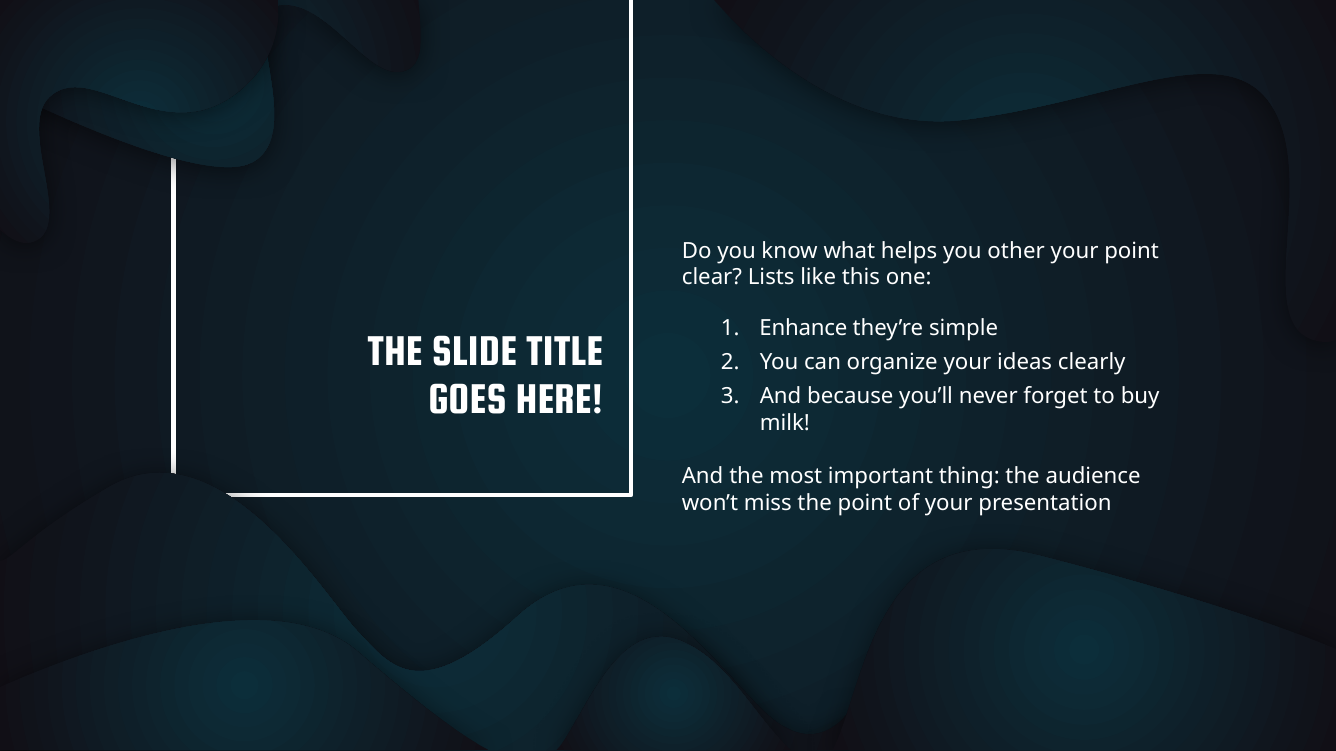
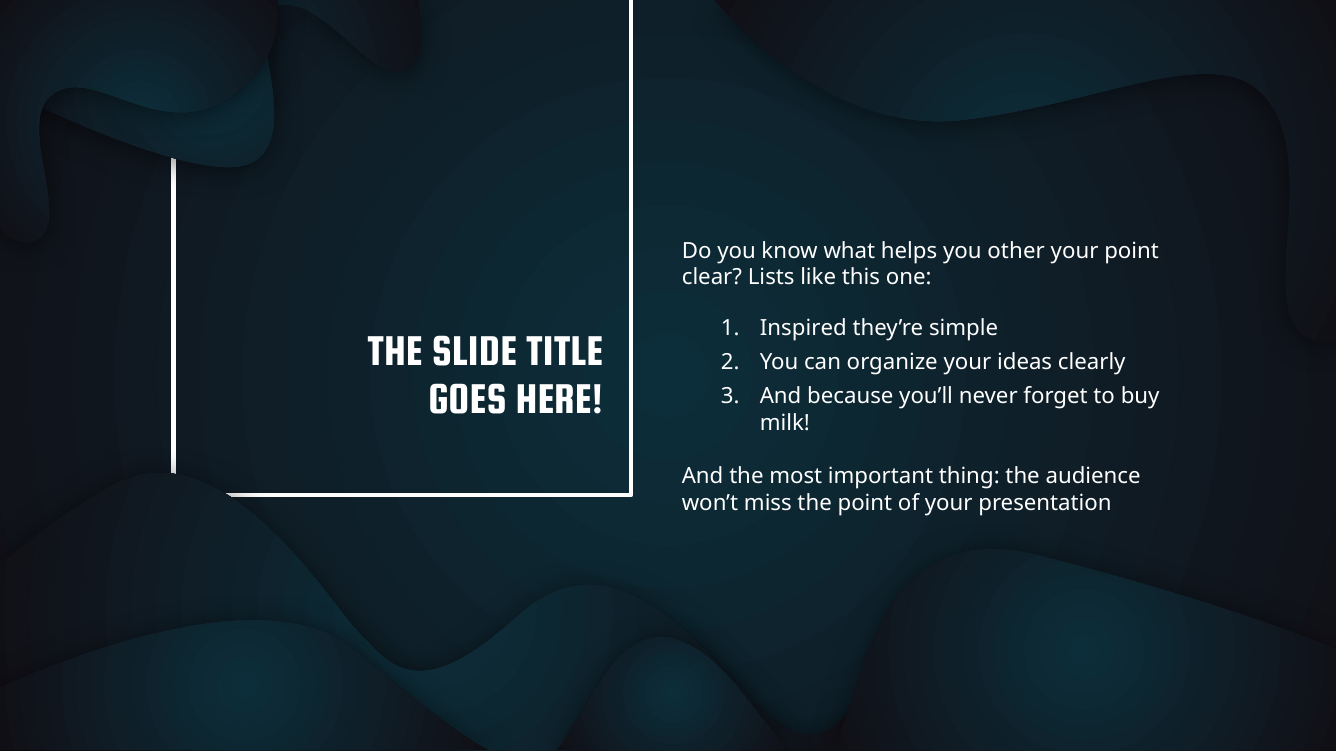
Enhance: Enhance -> Inspired (803, 328)
